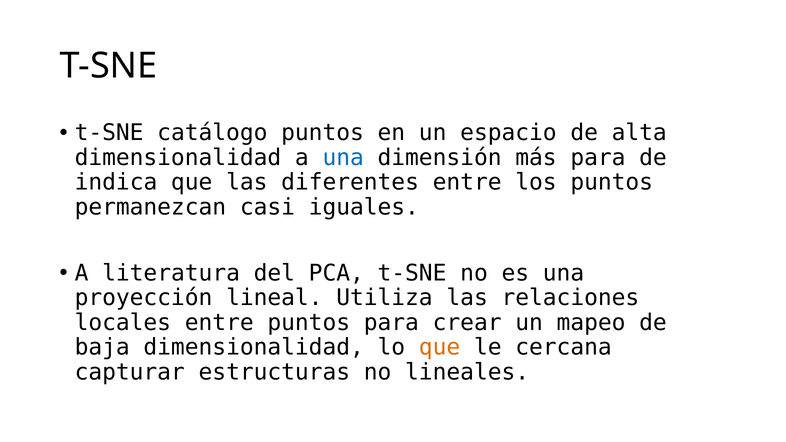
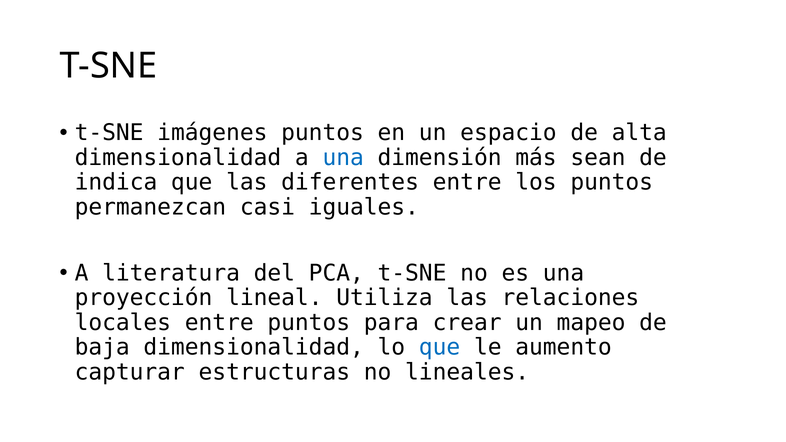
catálogo: catálogo -> imágenes (212, 133)
más para: para -> sean (598, 158)
que colour: orange -> blue (440, 347)
cercana: cercana -> aumento (563, 347)
